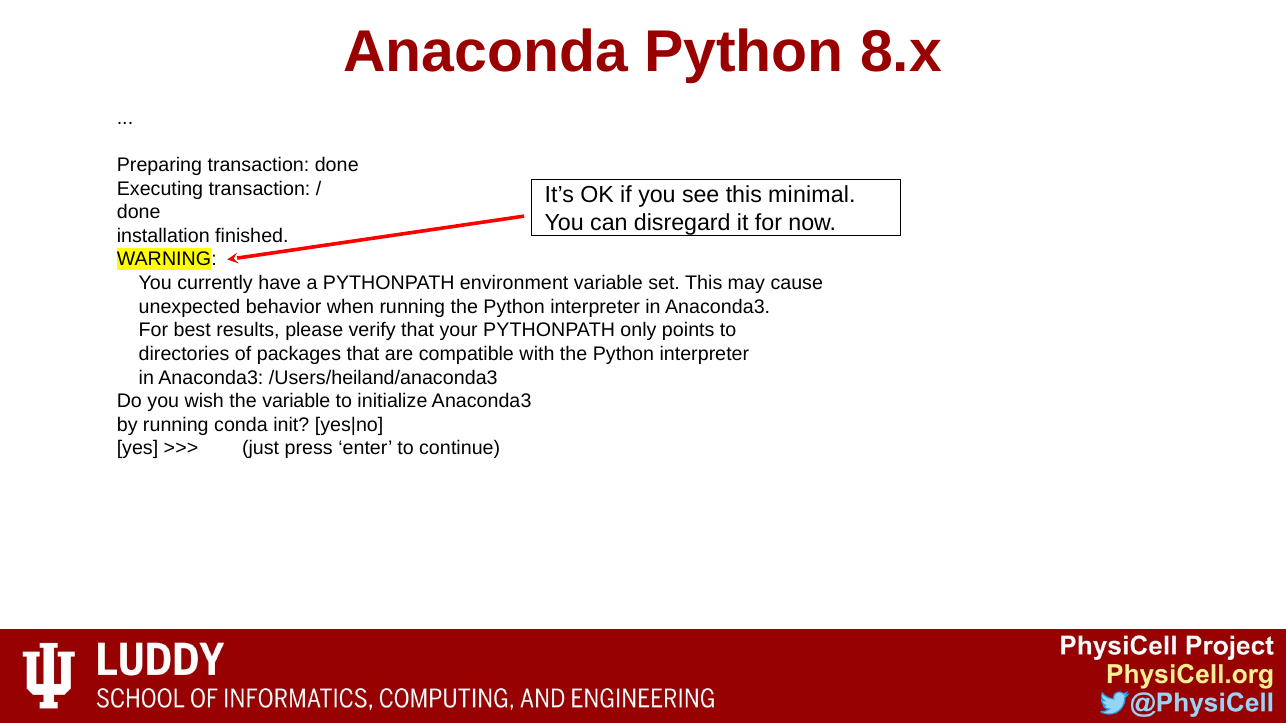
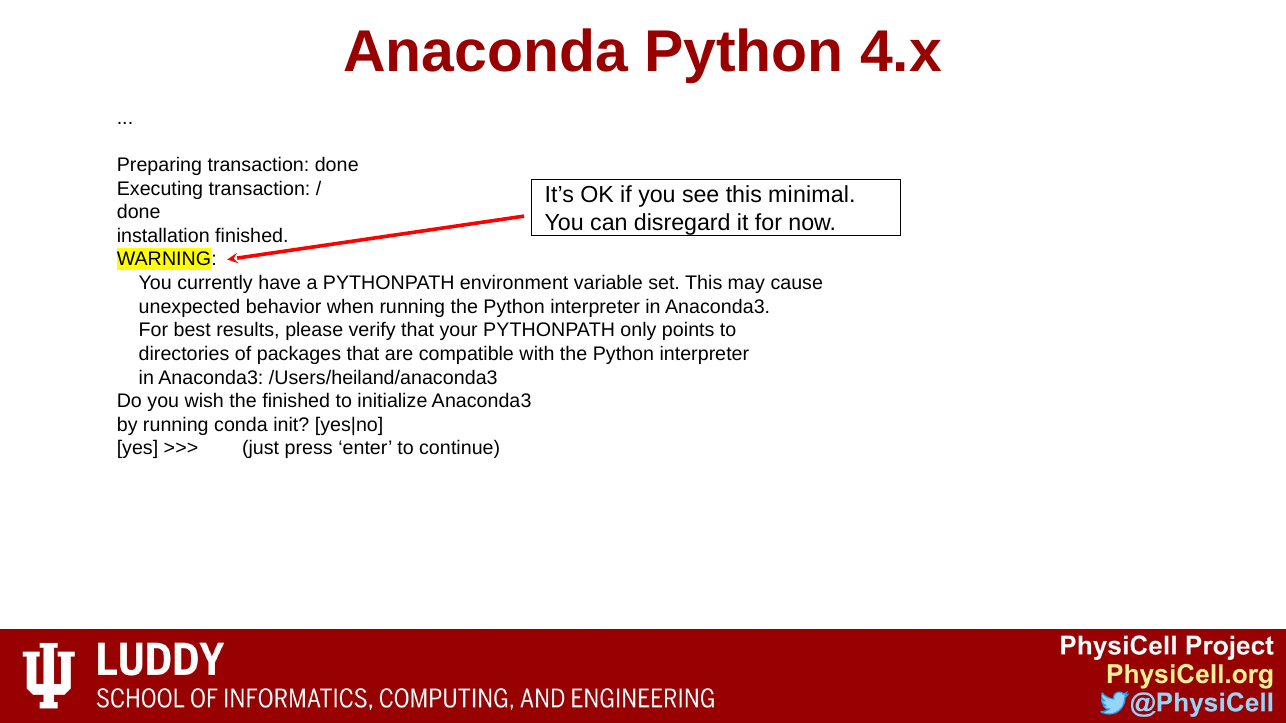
8.x: 8.x -> 4.x (901, 52)
the variable: variable -> finished (296, 401)
